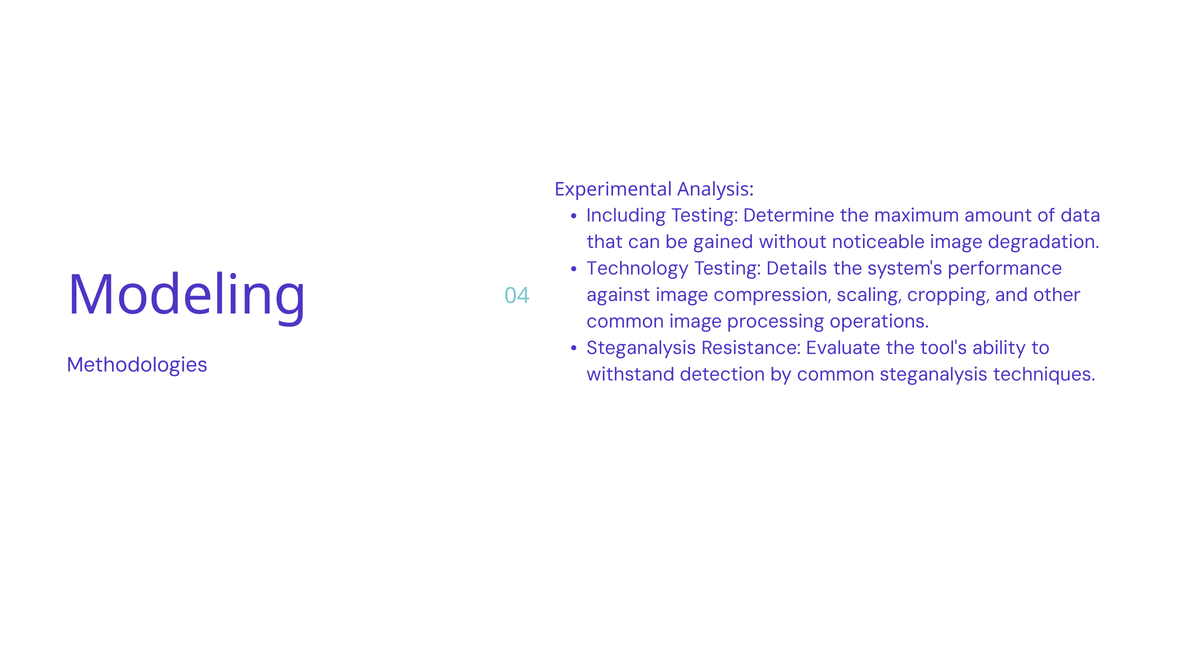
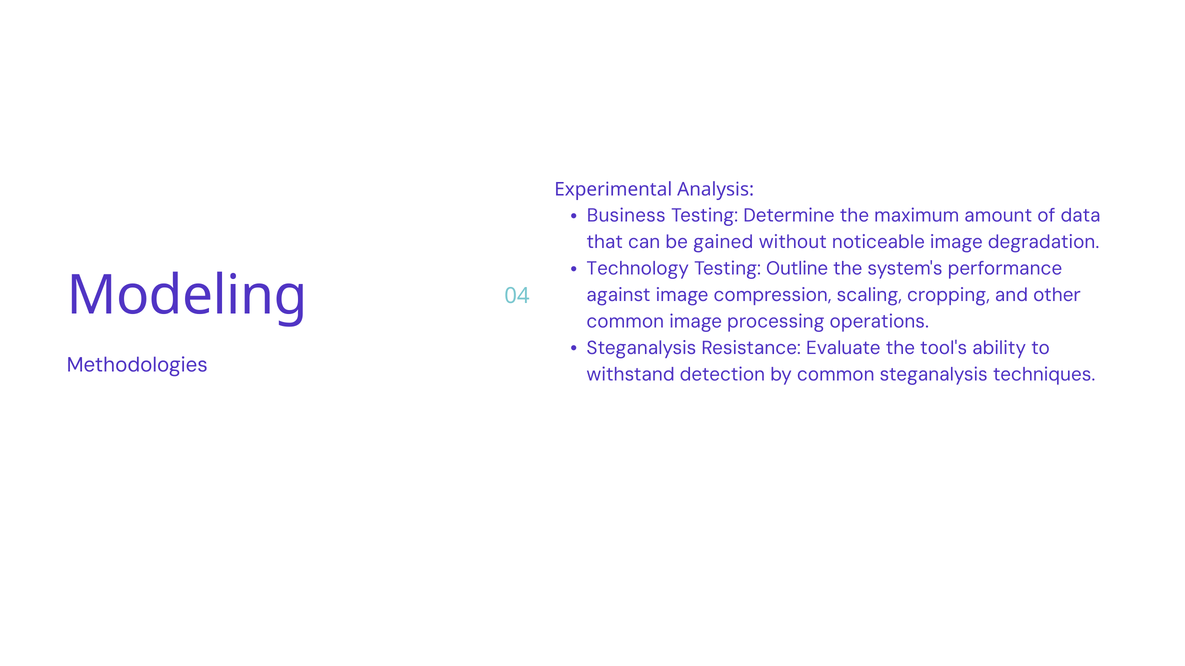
Including: Including -> Business (626, 216)
Details: Details -> Outline (797, 269)
